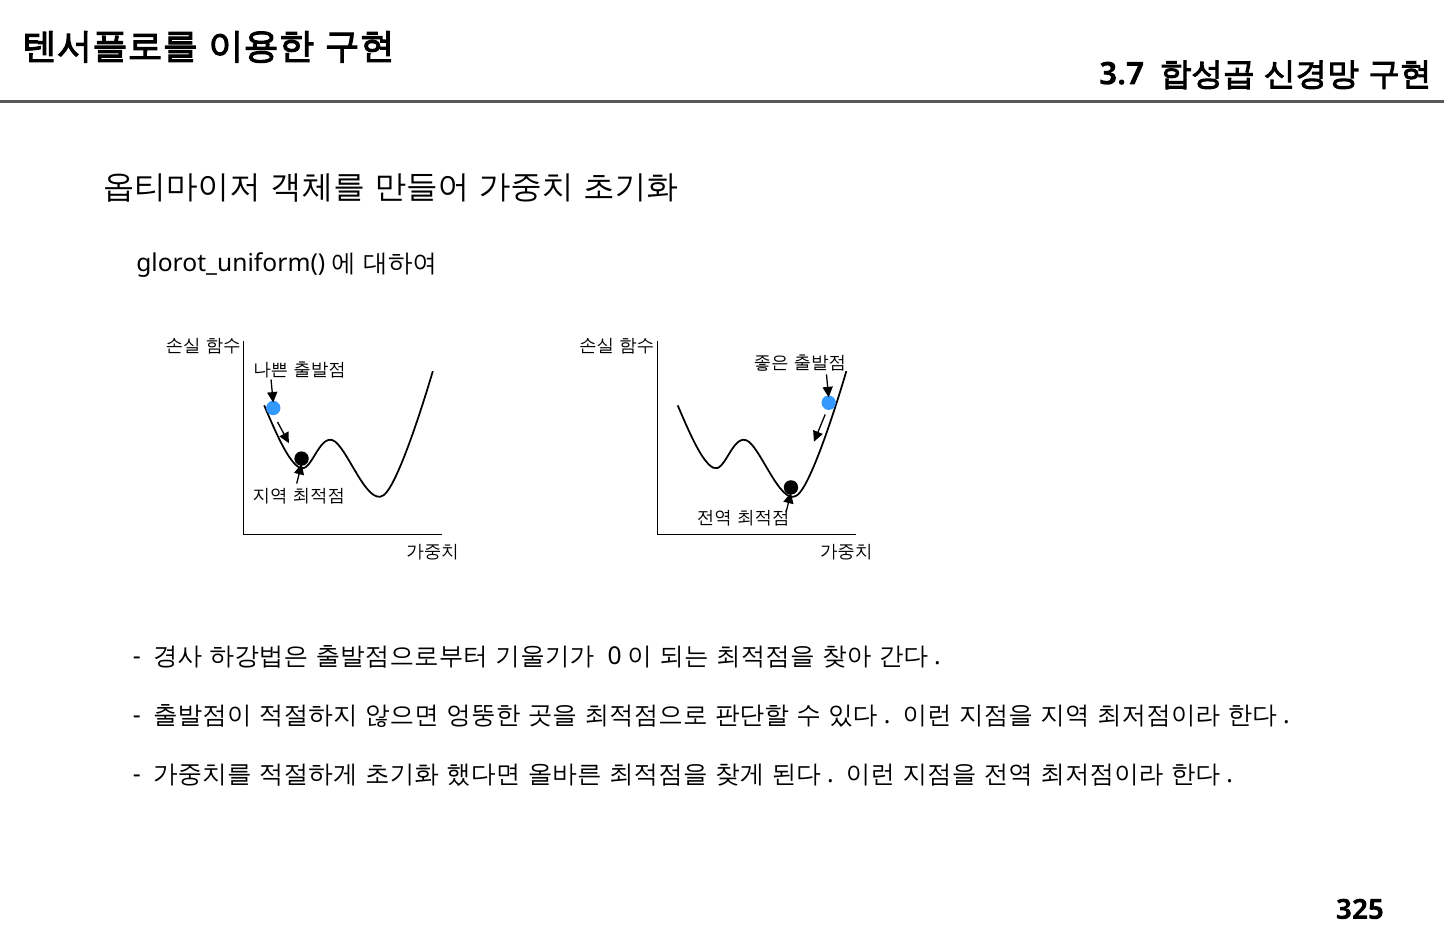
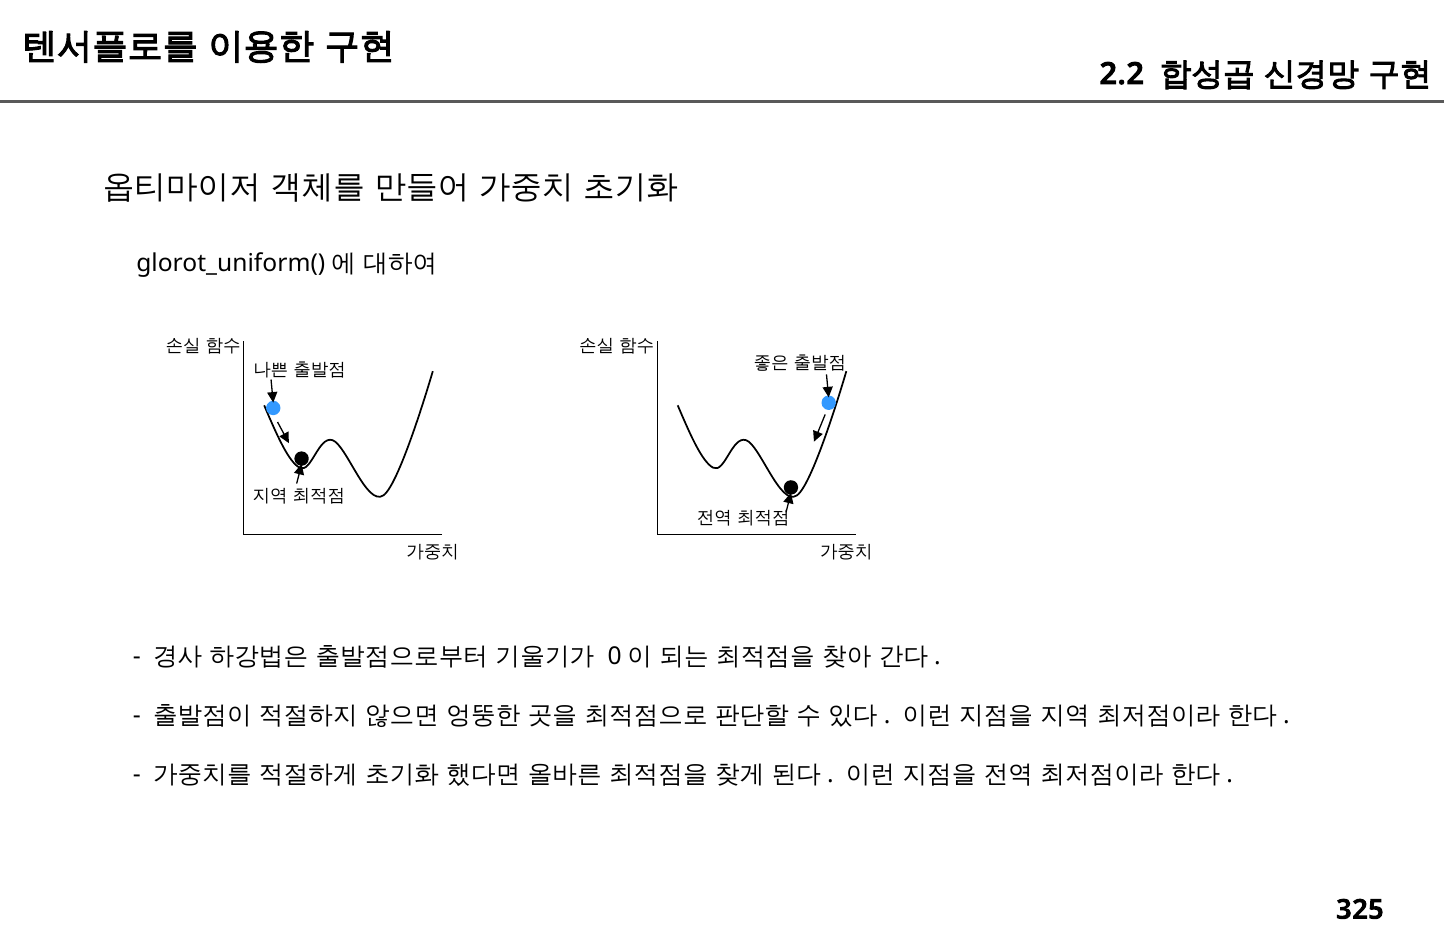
3.7: 3.7 -> 2.2 (1122, 74)
